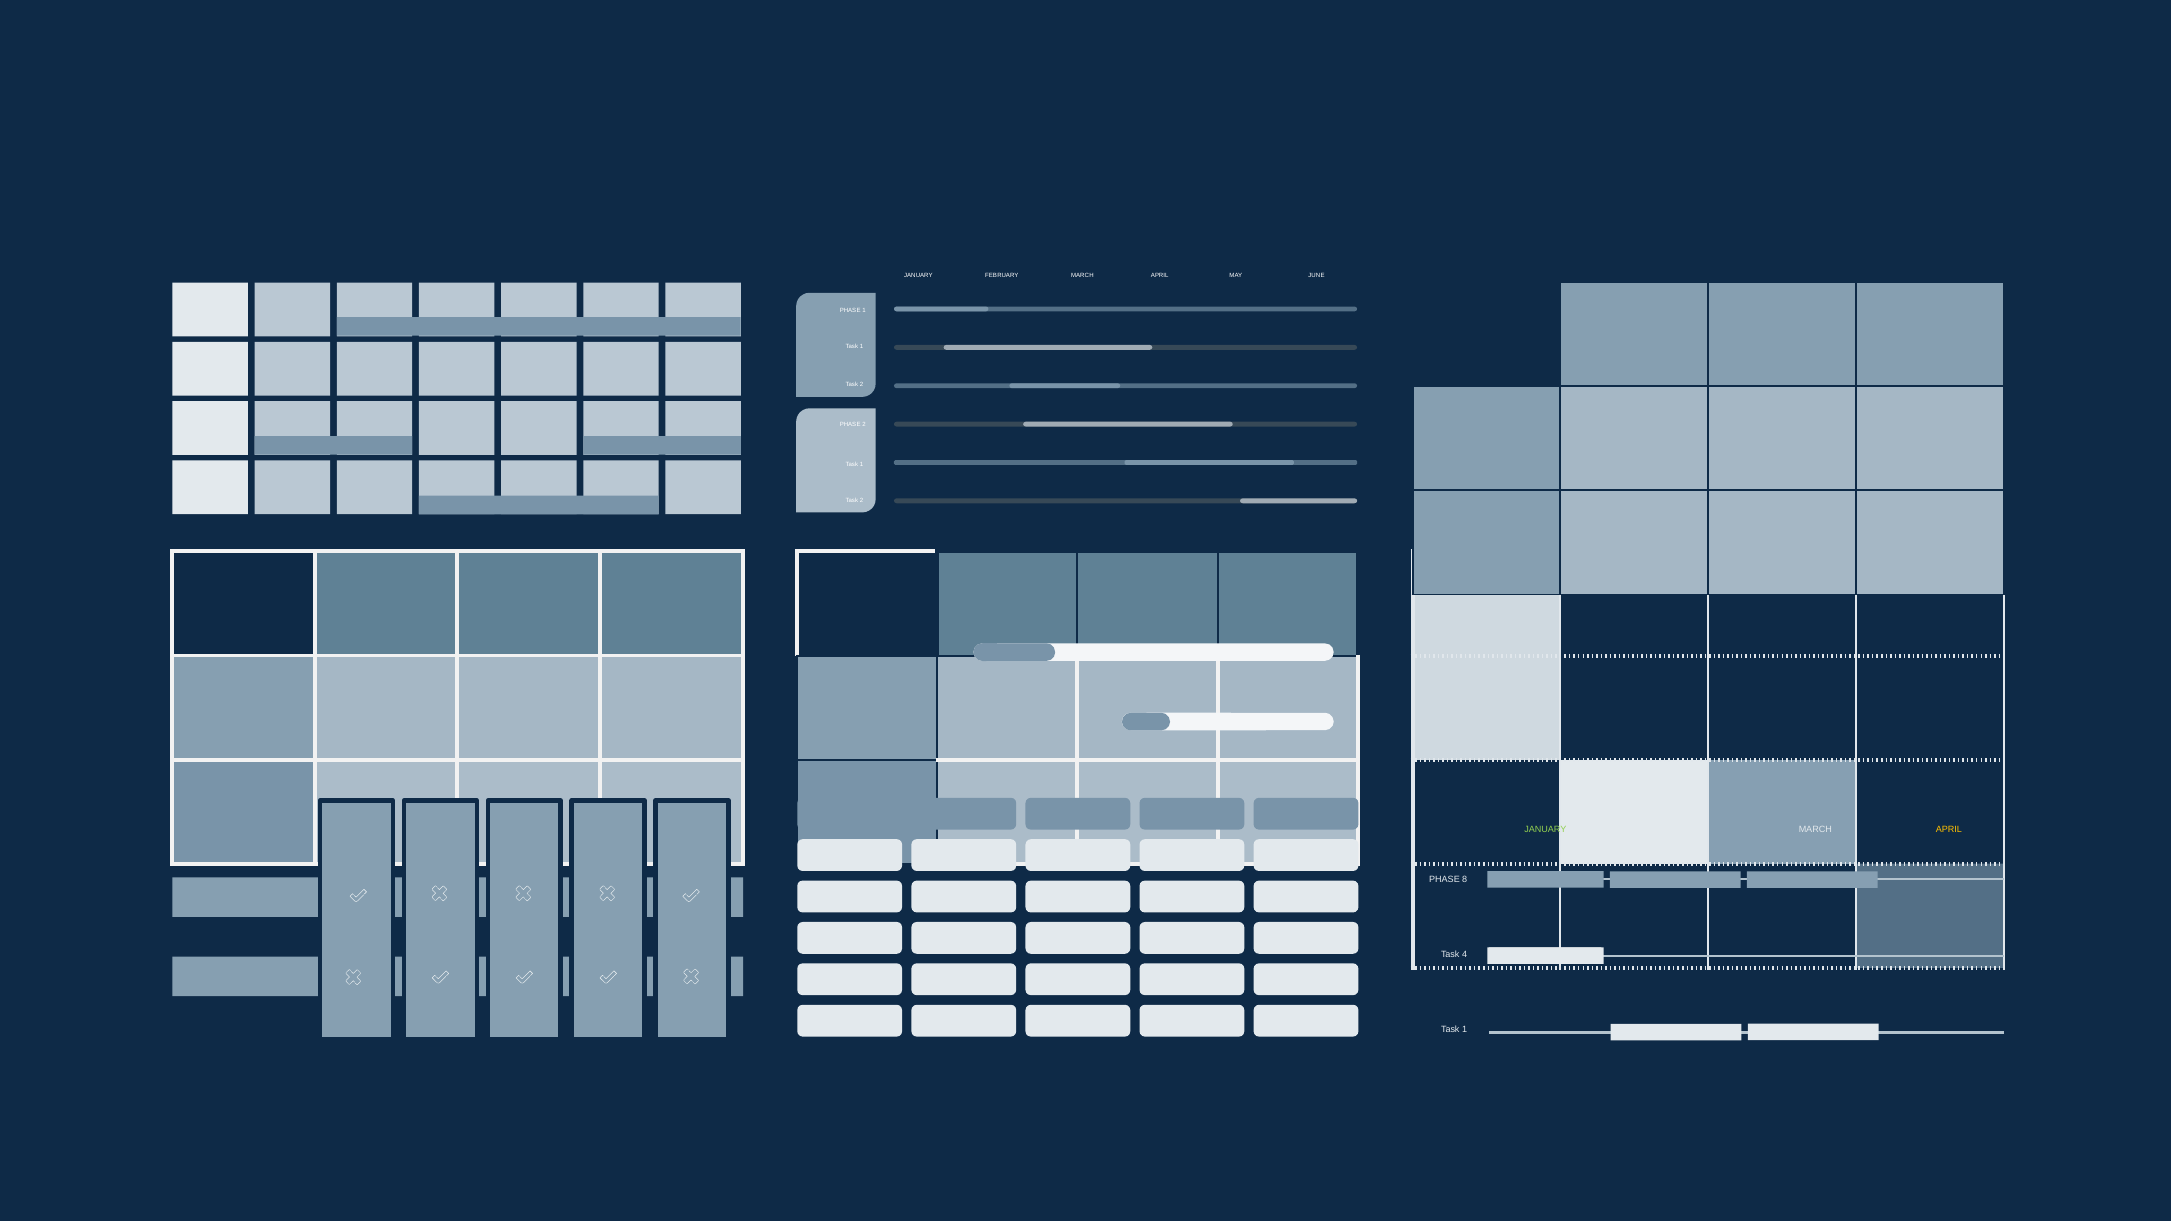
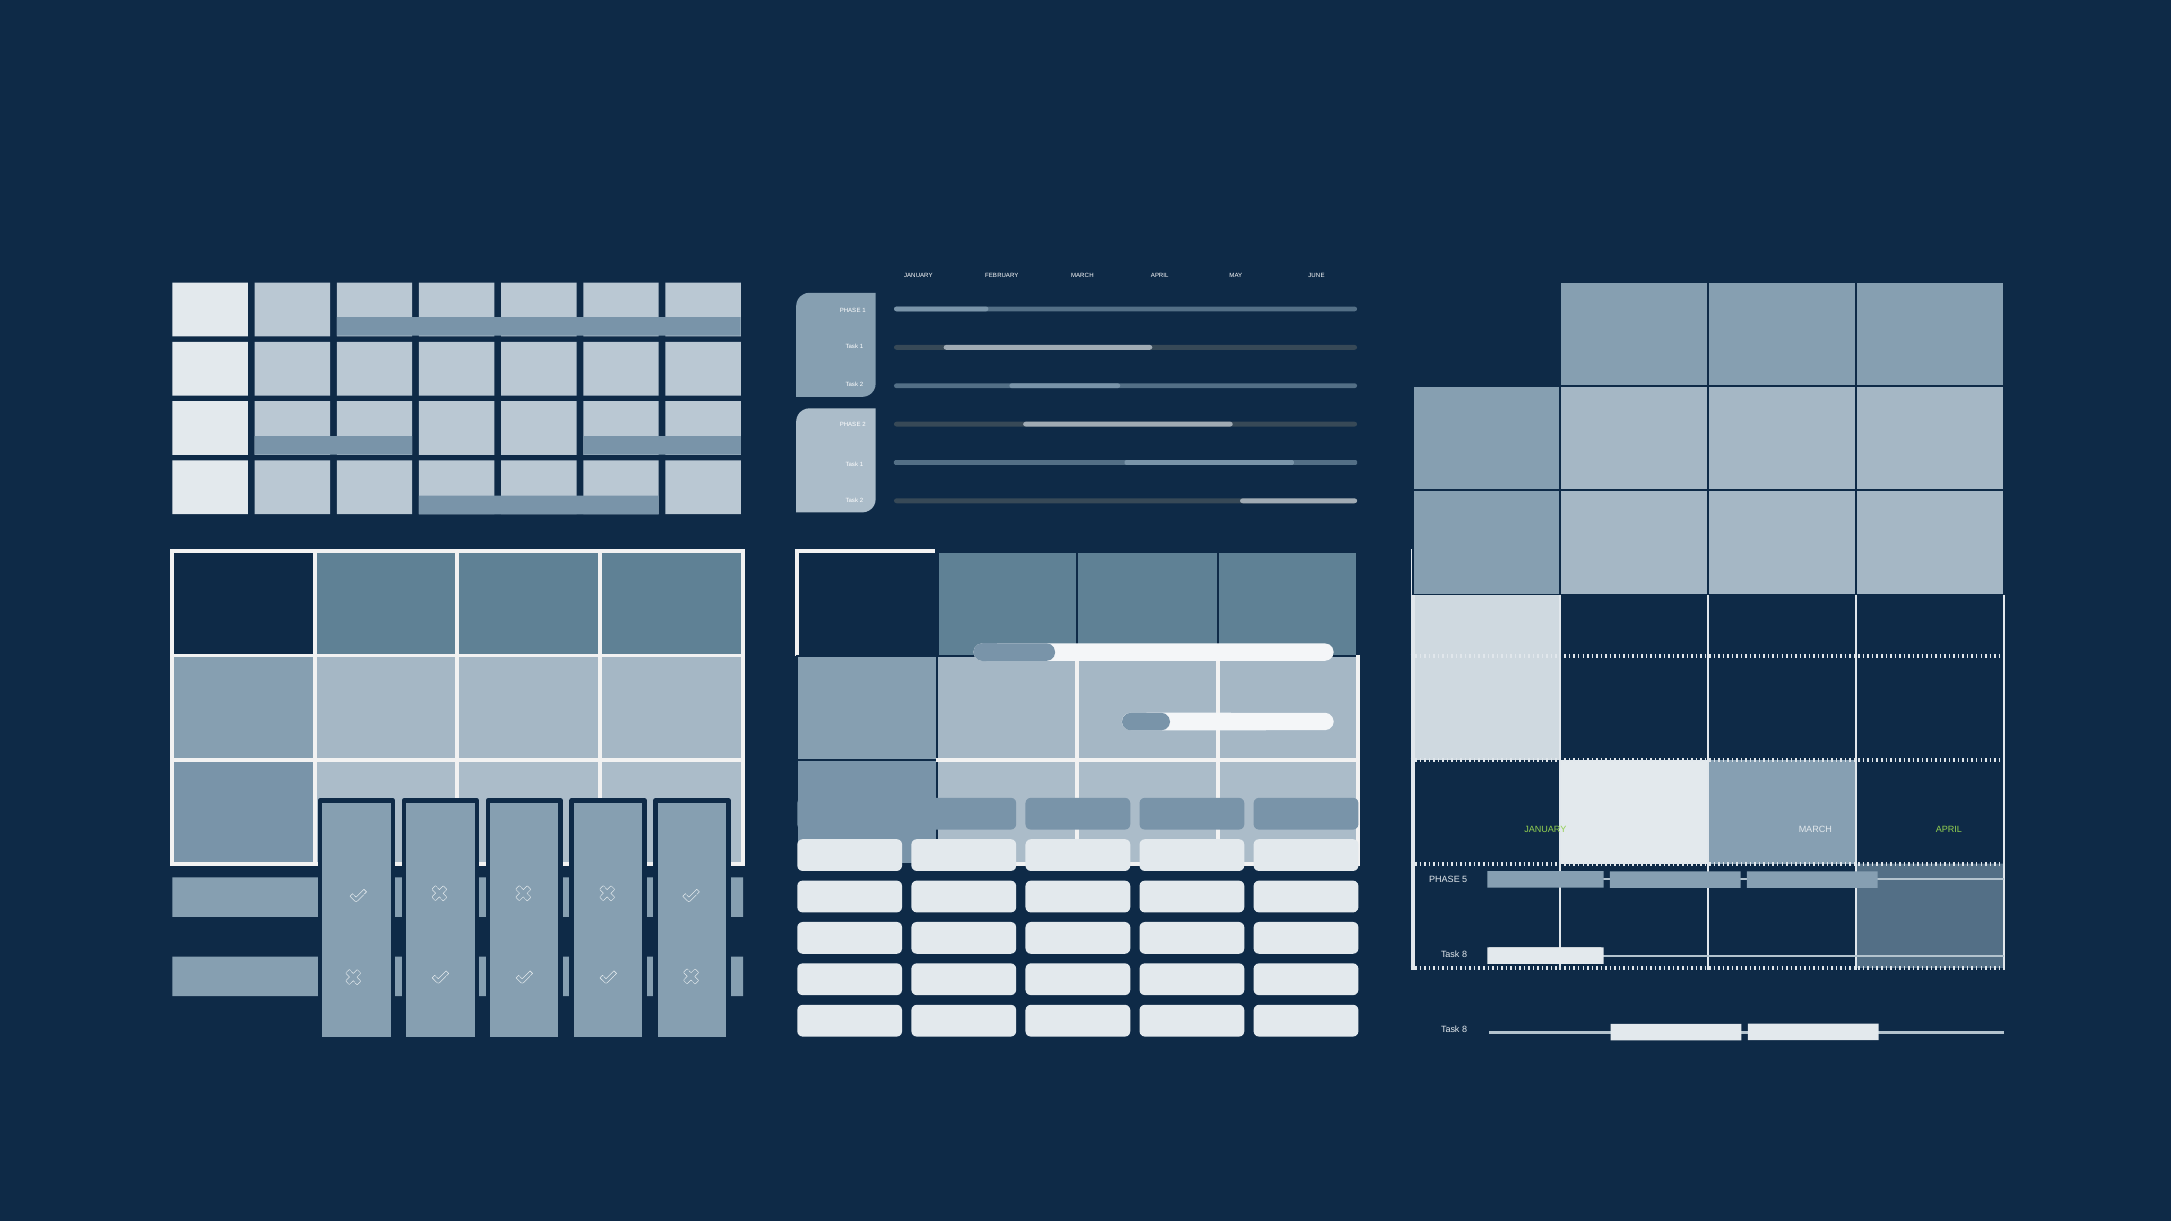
APRIL colour: yellow -> light green (1949, 830)
8: 8 -> 5 (1465, 880)
4: 4 -> 8 (1465, 955)
1: 1 -> 8 (1465, 1030)
